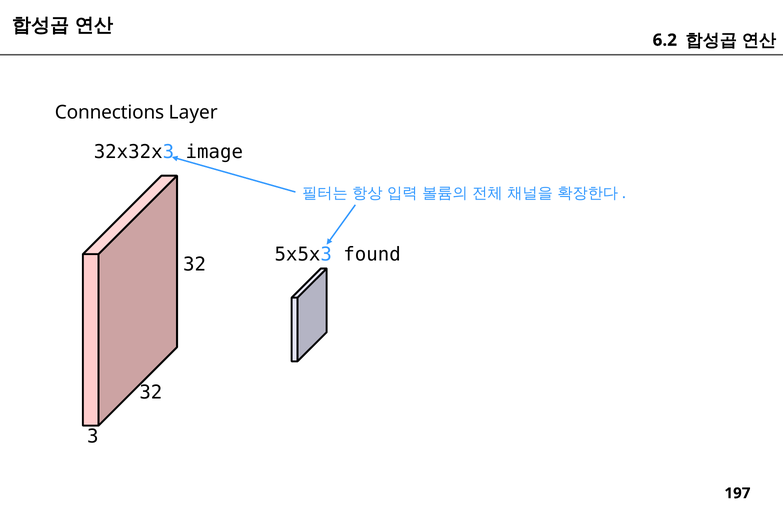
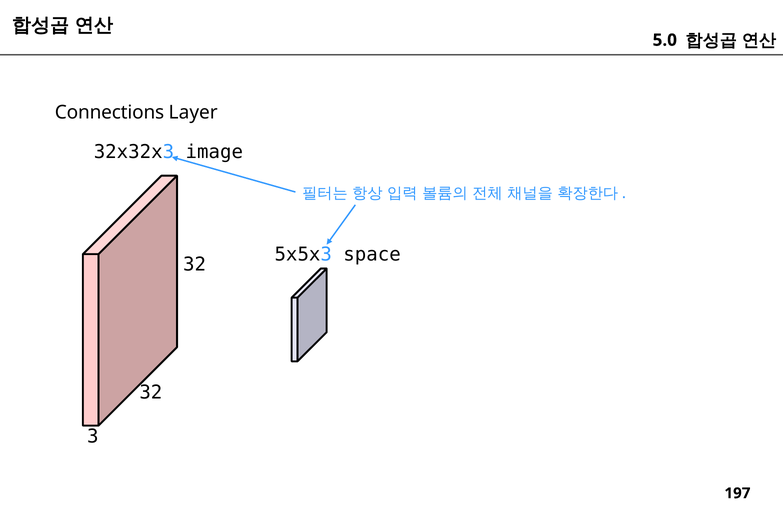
6.2: 6.2 -> 5.0 (665, 40)
found: found -> space (372, 255)
